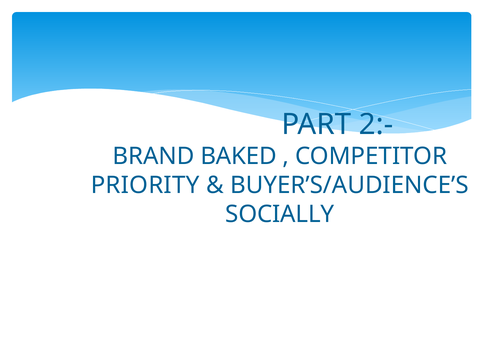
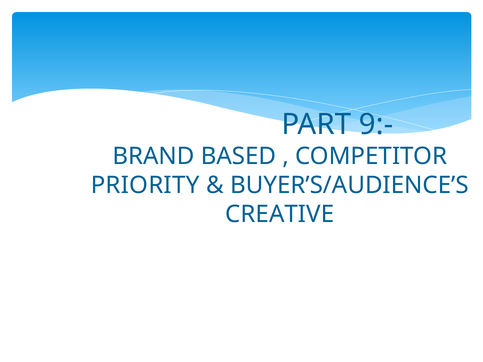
2:-: 2:- -> 9:- (376, 124)
BAKED: BAKED -> BASED (238, 156)
SOCIALLY: SOCIALLY -> CREATIVE (280, 214)
